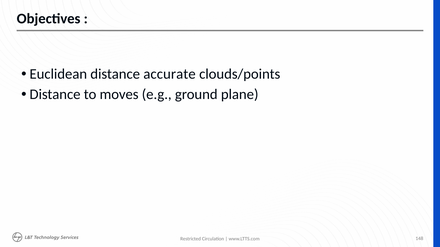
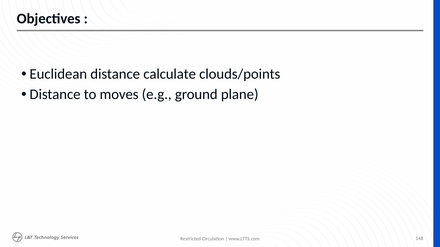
accurate: accurate -> calculate (170, 74)
